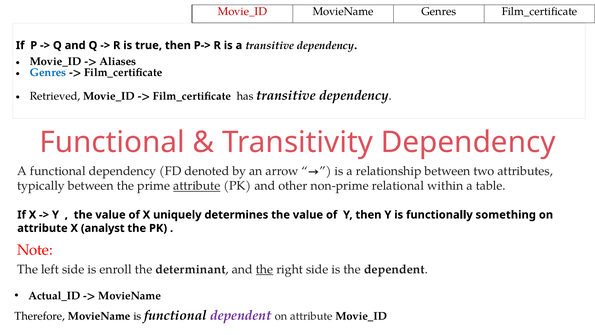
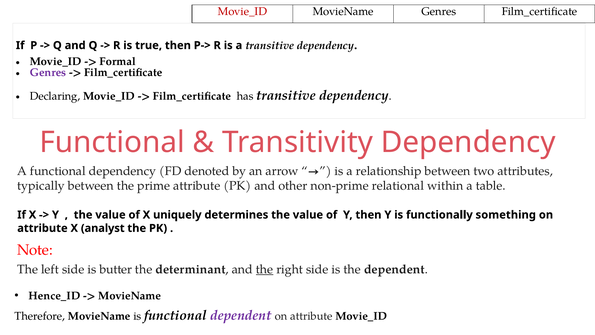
Aliases: Aliases -> Formal (118, 62)
Genres colour: blue -> purple (48, 72)
Retrieved: Retrieved -> Declaring (55, 96)
attribute underline: present -> none (197, 186)
enroll: enroll -> butter (116, 269)
Actual_ID: Actual_ID -> Hence_ID (54, 296)
